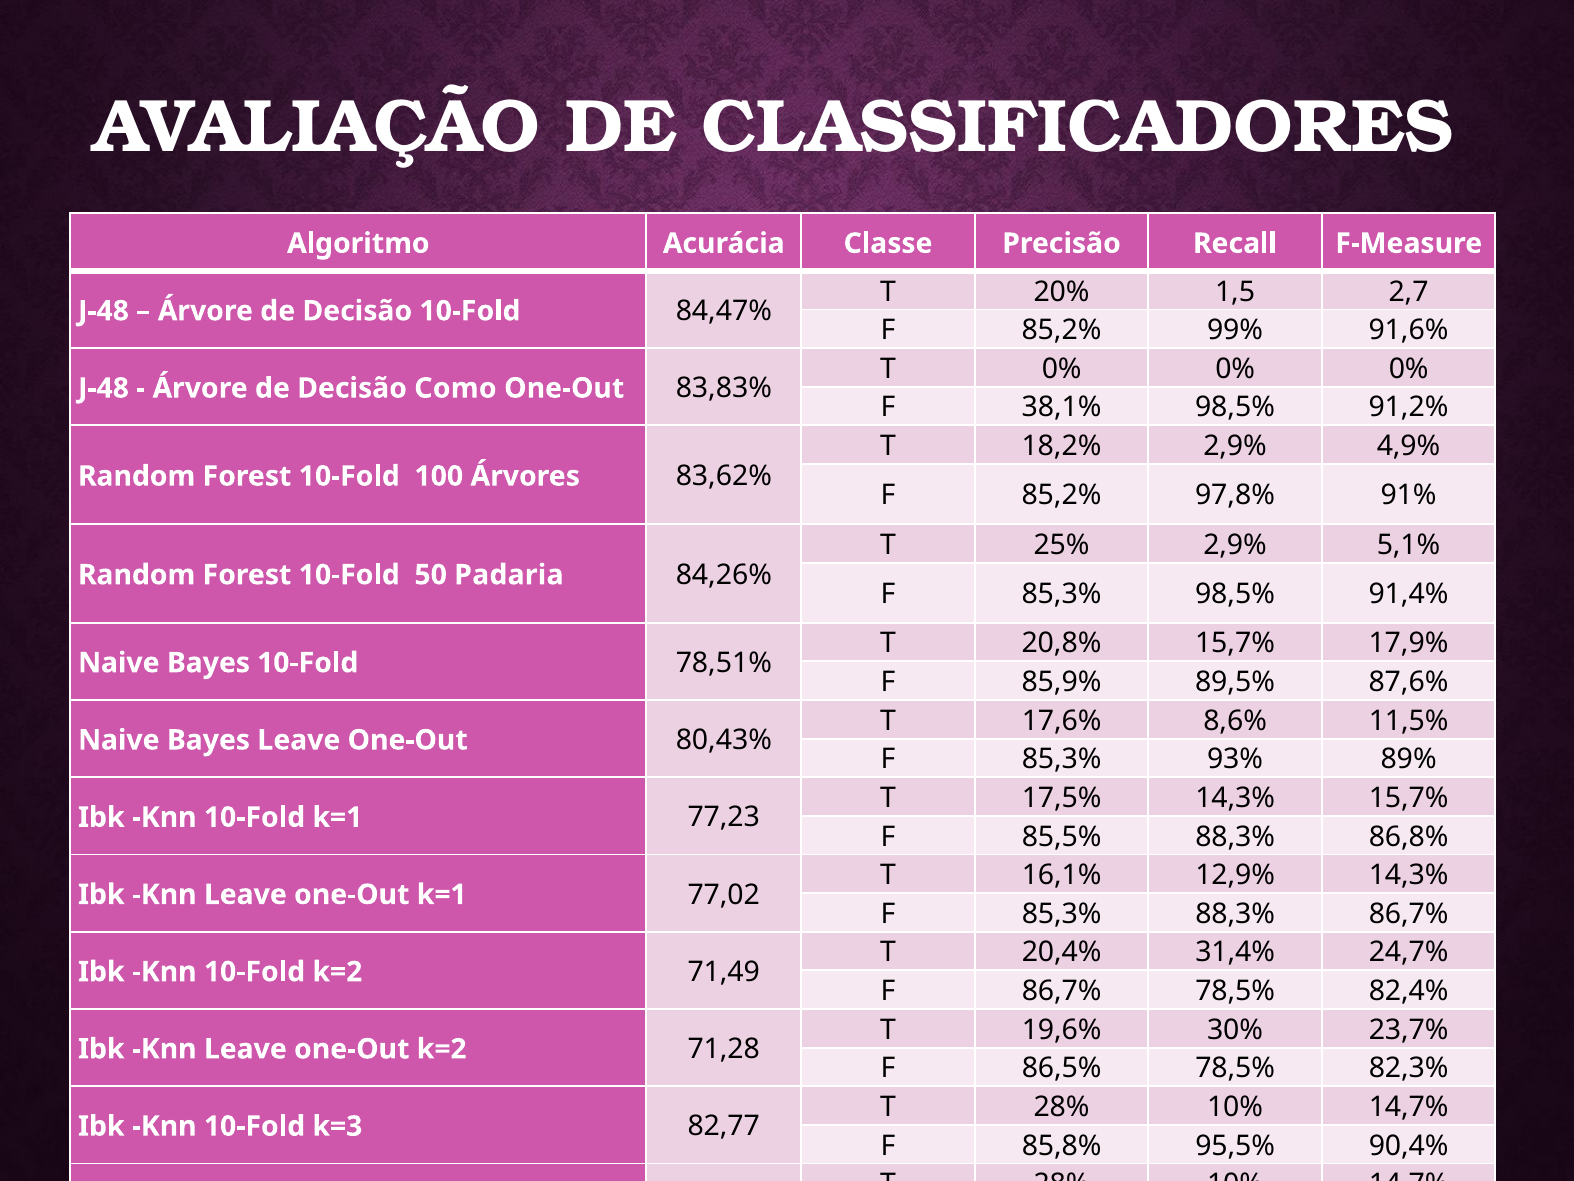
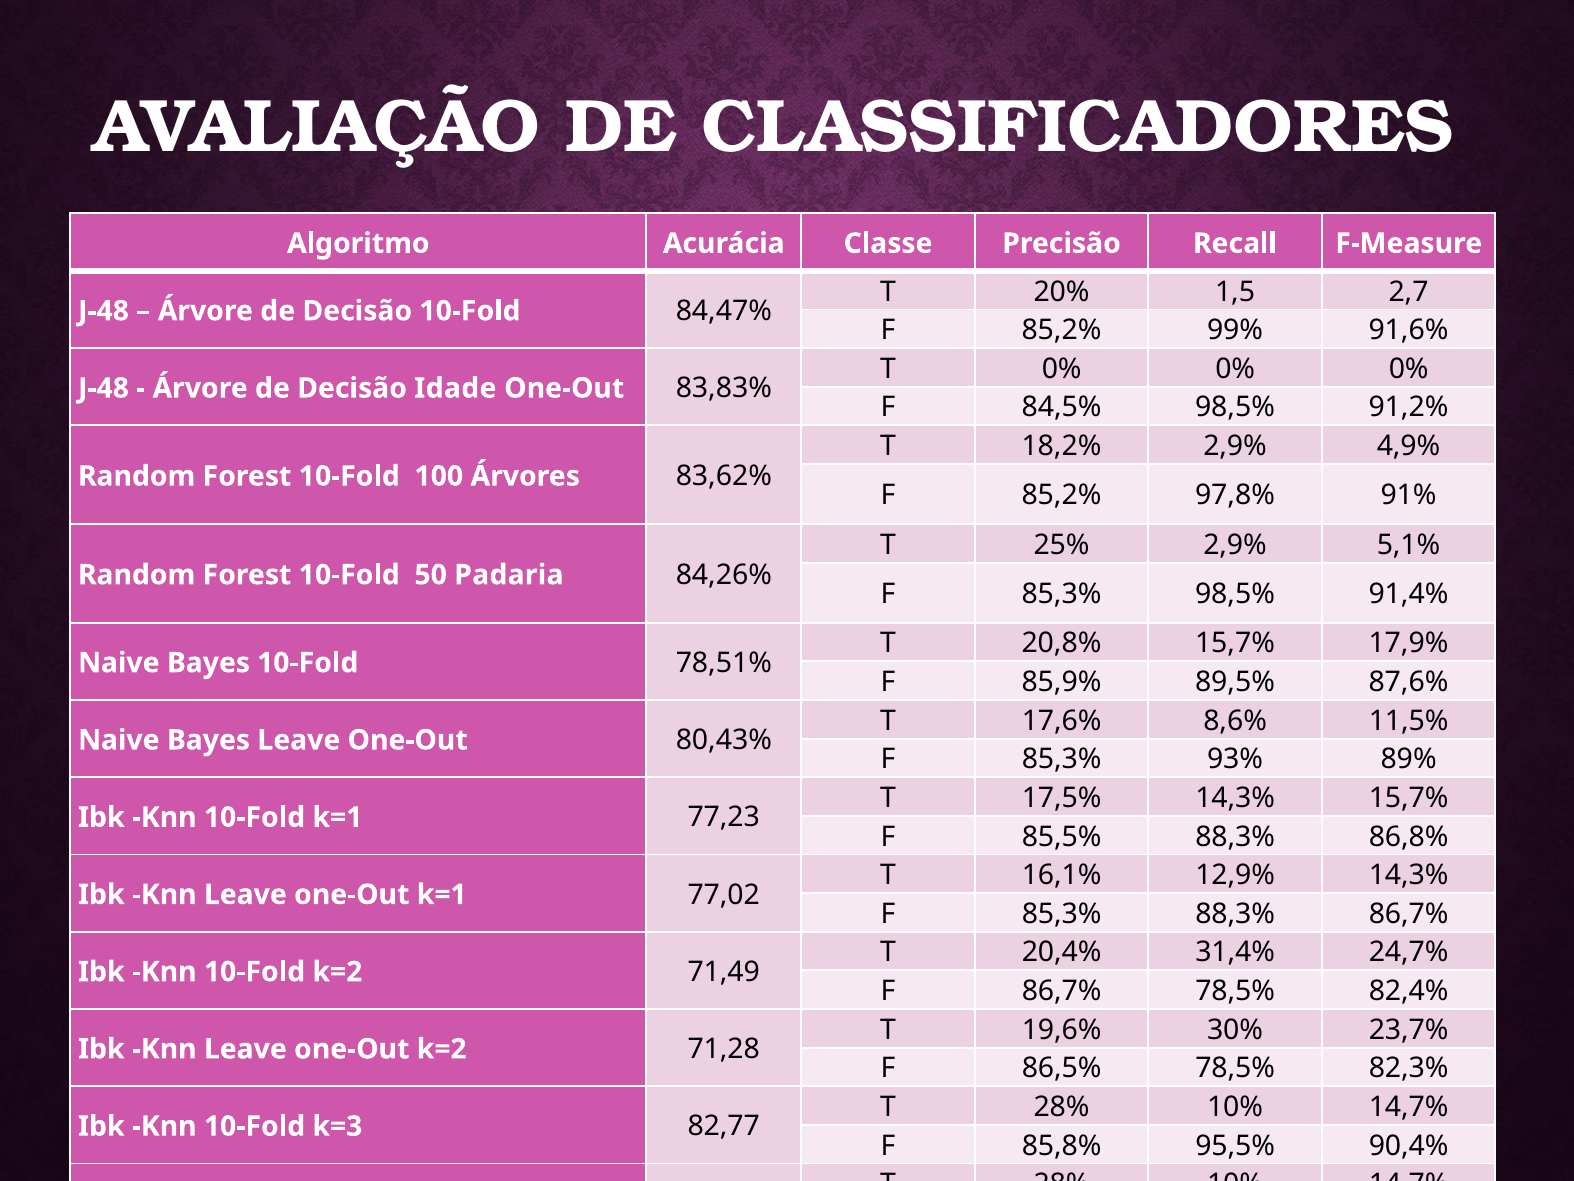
Como: Como -> Idade (455, 388)
38,1%: 38,1% -> 84,5% (1062, 407)
